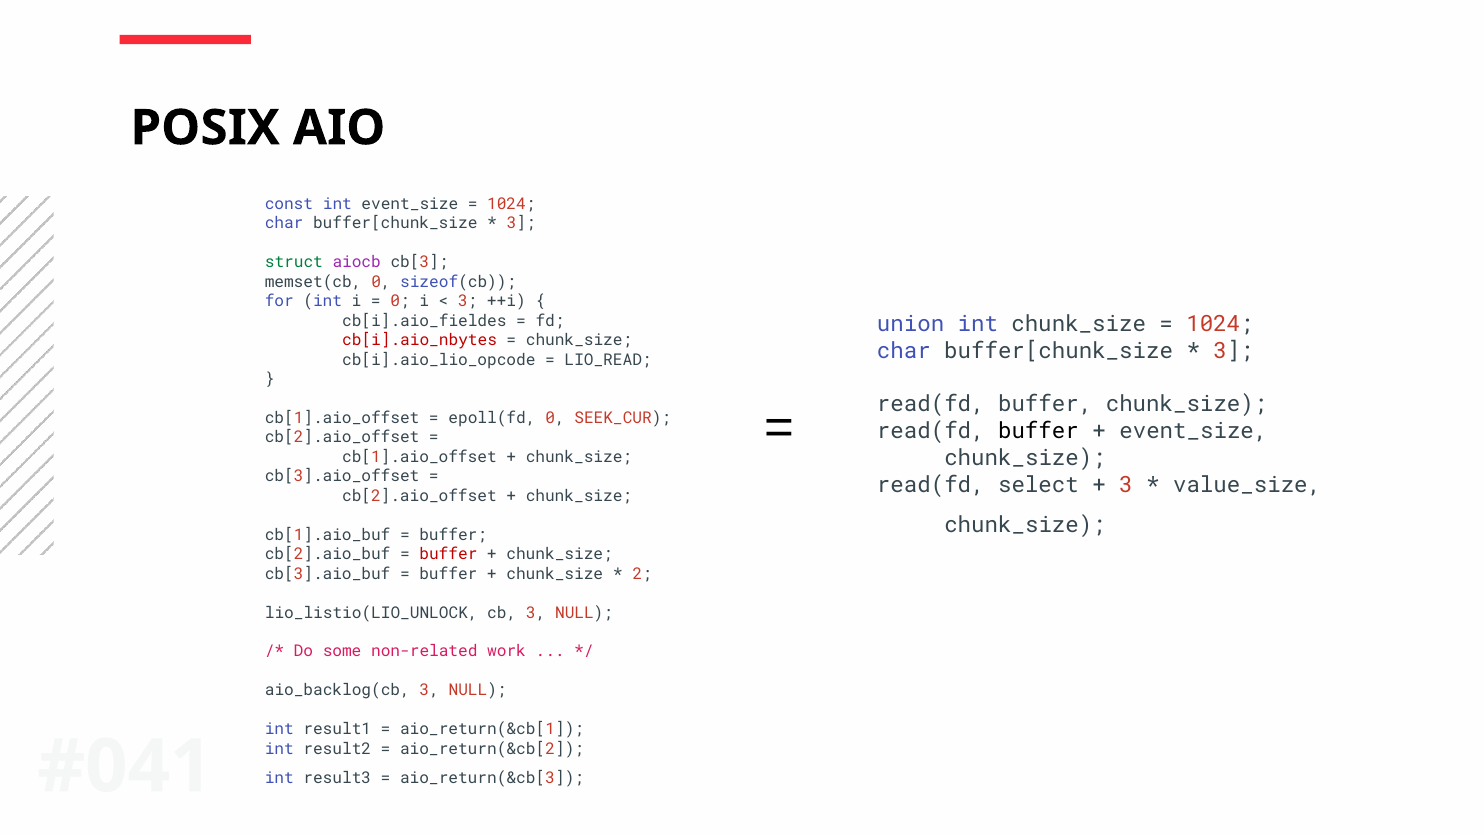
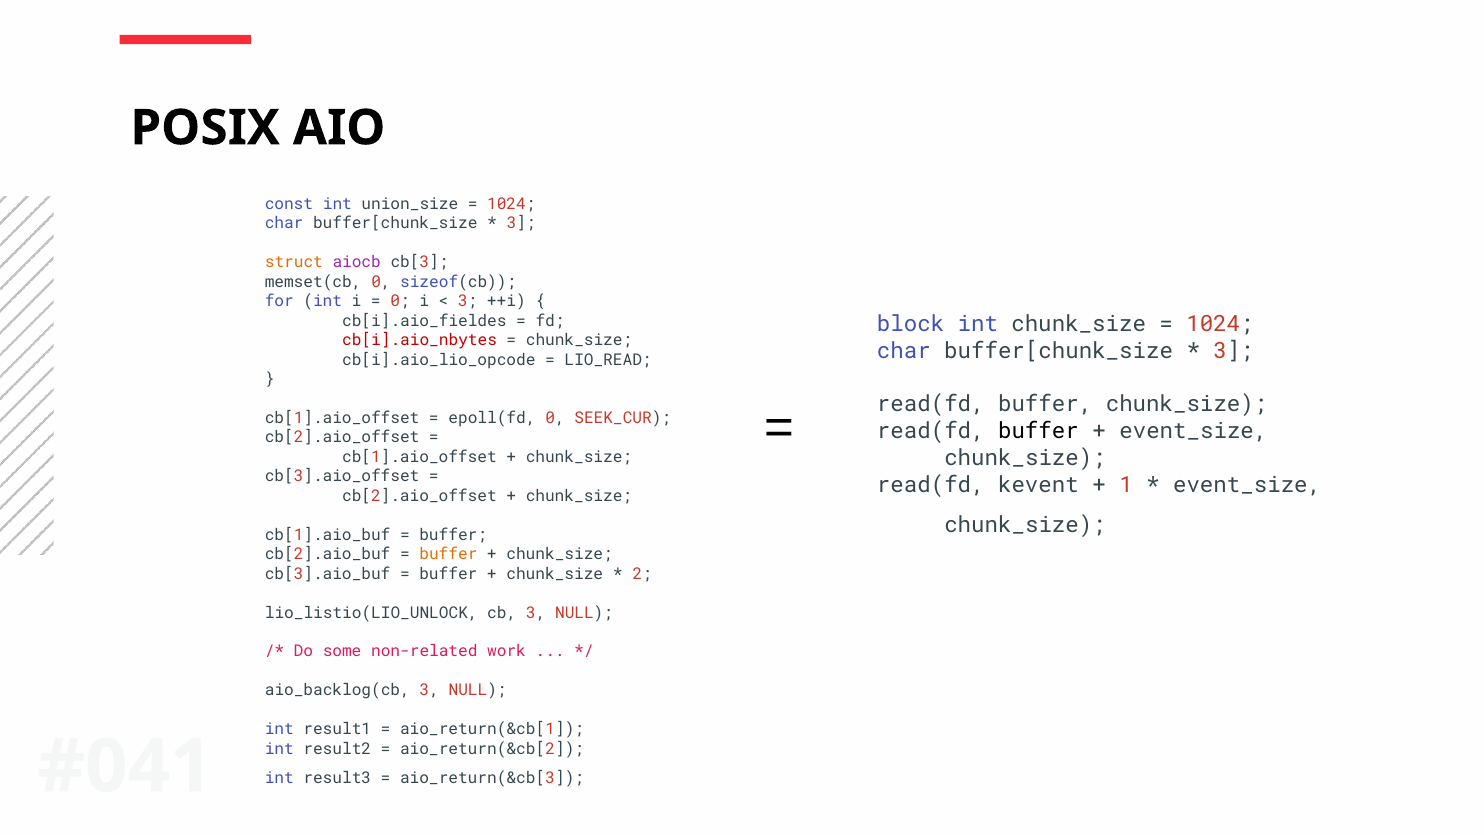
int event_size: event_size -> union_size (410, 204)
struct colour: green -> orange (294, 262)
union: union -> block (911, 324)
select: select -> kevent (1038, 485)
3: 3 -> 1 (1126, 485)
value_size: value_size -> event_size (1247, 485)
buffer colour: red -> orange (448, 554)
